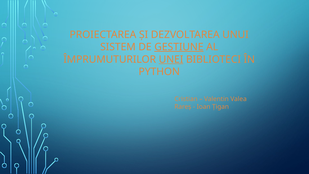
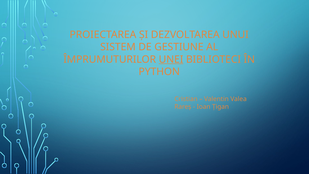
GESTIUNE underline: present -> none (179, 47)
